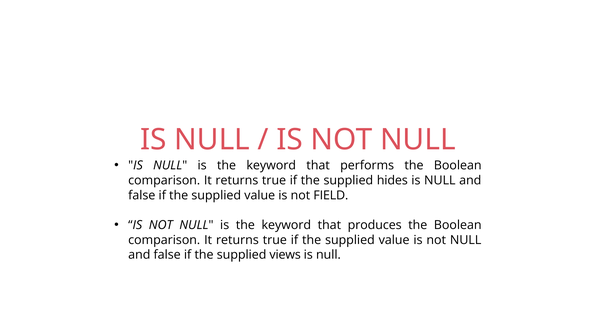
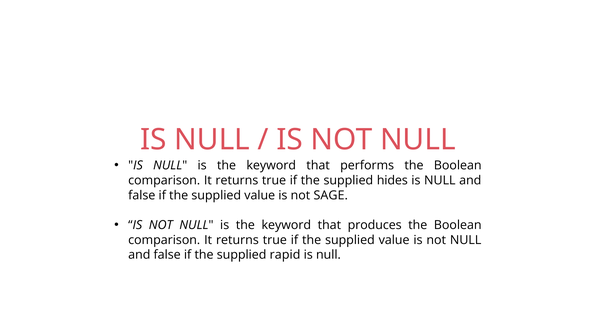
FIELD: FIELD -> SAGE (331, 195)
views: views -> rapid (285, 255)
